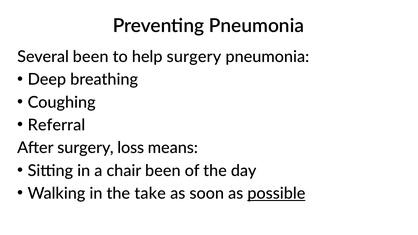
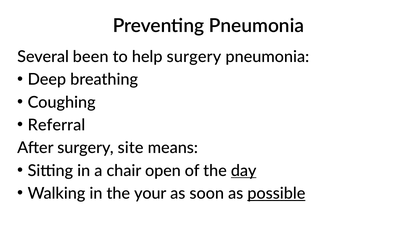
loss: loss -> site (131, 148)
chair been: been -> open (163, 171)
day underline: none -> present (244, 171)
take: take -> your (150, 194)
